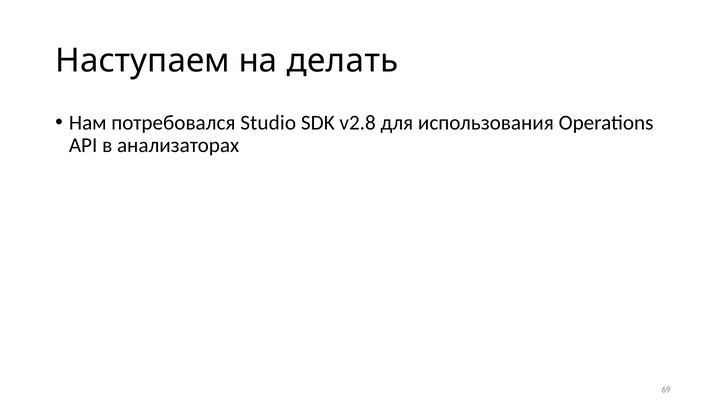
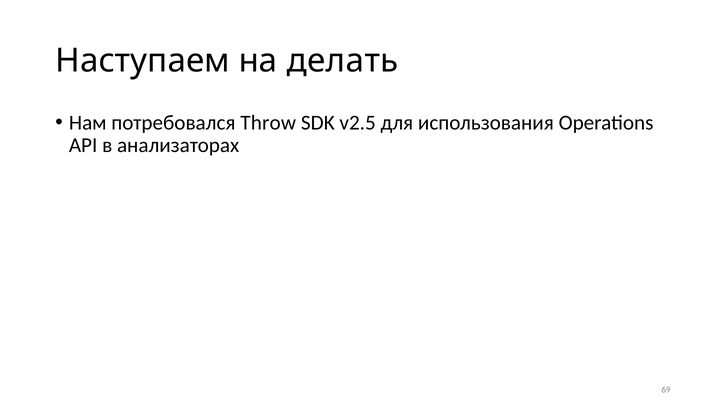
Studio: Studio -> Throw (268, 123)
v2.8: v2.8 -> v2.5 (358, 123)
